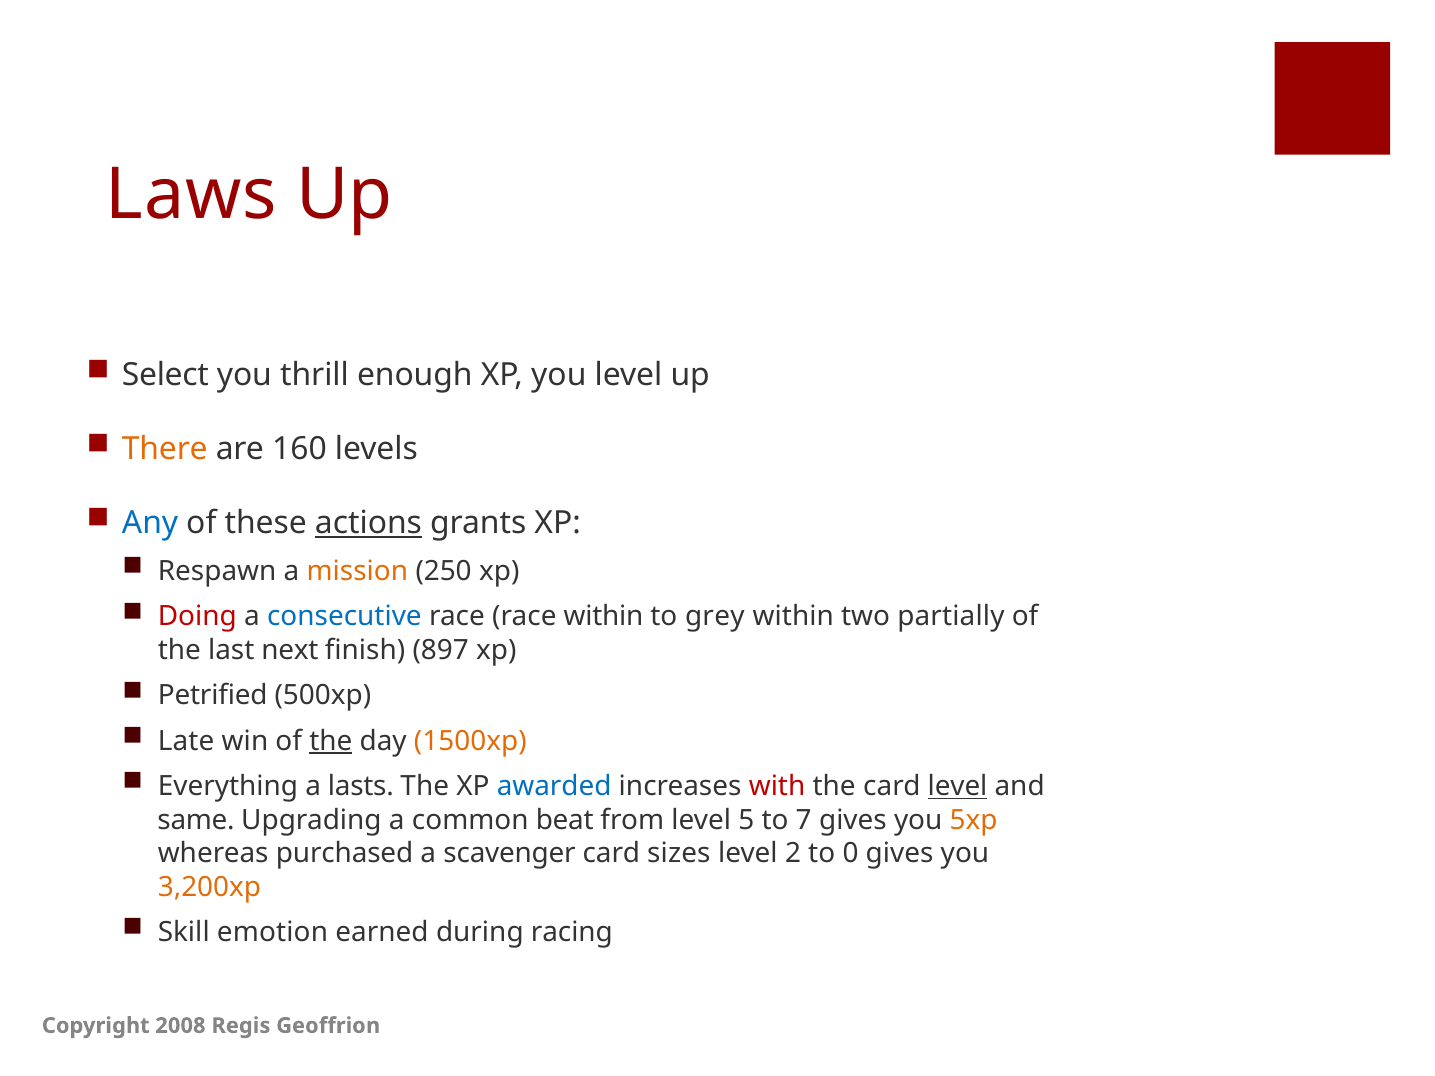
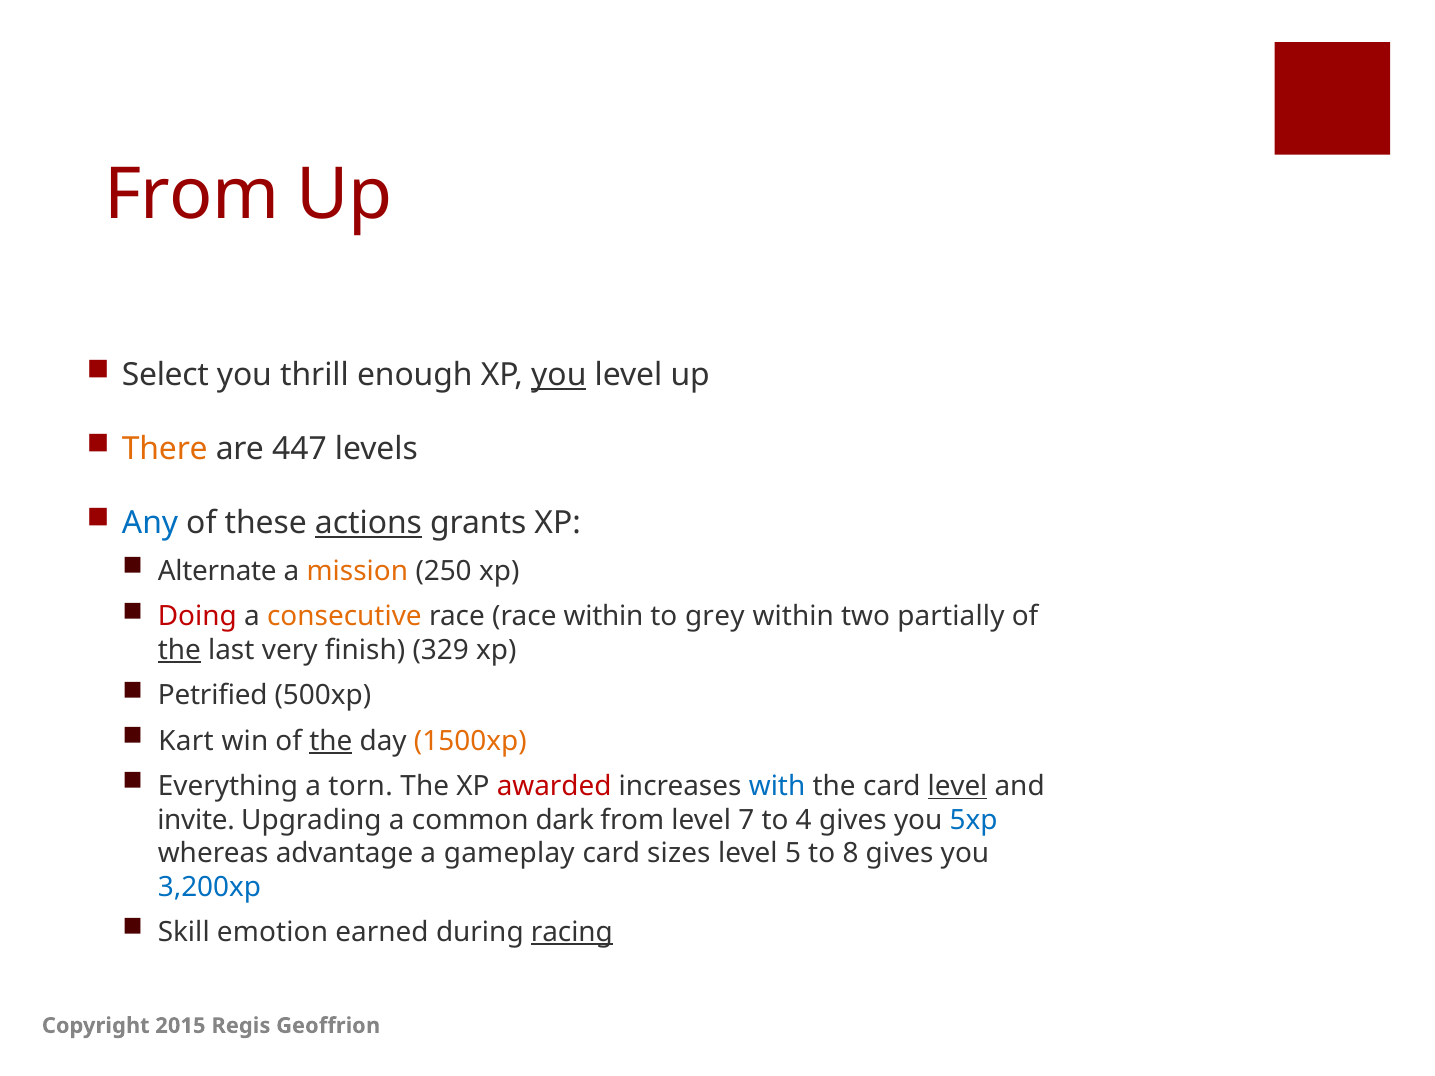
Laws: Laws -> From (192, 195)
you underline: none -> present (559, 375)
160: 160 -> 447 (299, 449)
Respawn: Respawn -> Alternate (217, 571)
consecutive colour: blue -> orange (344, 617)
the underline: none -> present (179, 650)
next: next -> very (290, 650)
897: 897 -> 329 (441, 650)
Late: Late -> Kart (186, 741)
lasts: lasts -> torn (361, 787)
awarded colour: blue -> red (554, 787)
with colour: red -> blue (777, 787)
same: same -> invite (196, 820)
beat: beat -> dark (565, 820)
5: 5 -> 7 (746, 820)
7: 7 -> 4 (804, 820)
5xp colour: orange -> blue (974, 820)
purchased: purchased -> advantage (345, 854)
scavenger: scavenger -> gameplay (509, 854)
2: 2 -> 5 (793, 854)
0: 0 -> 8 (851, 854)
3,200xp colour: orange -> blue (209, 887)
racing underline: none -> present (572, 933)
2008: 2008 -> 2015 (180, 1026)
